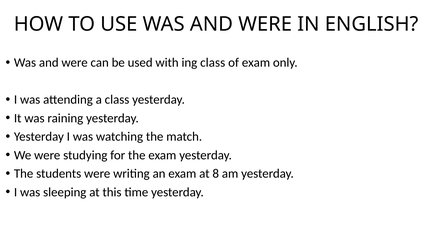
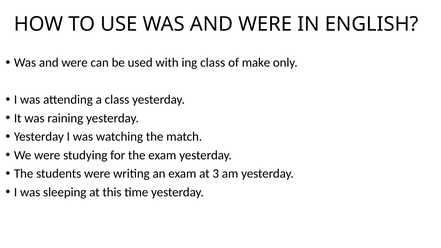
of exam: exam -> make (256, 63)
8: 8 -> 3 (216, 174)
